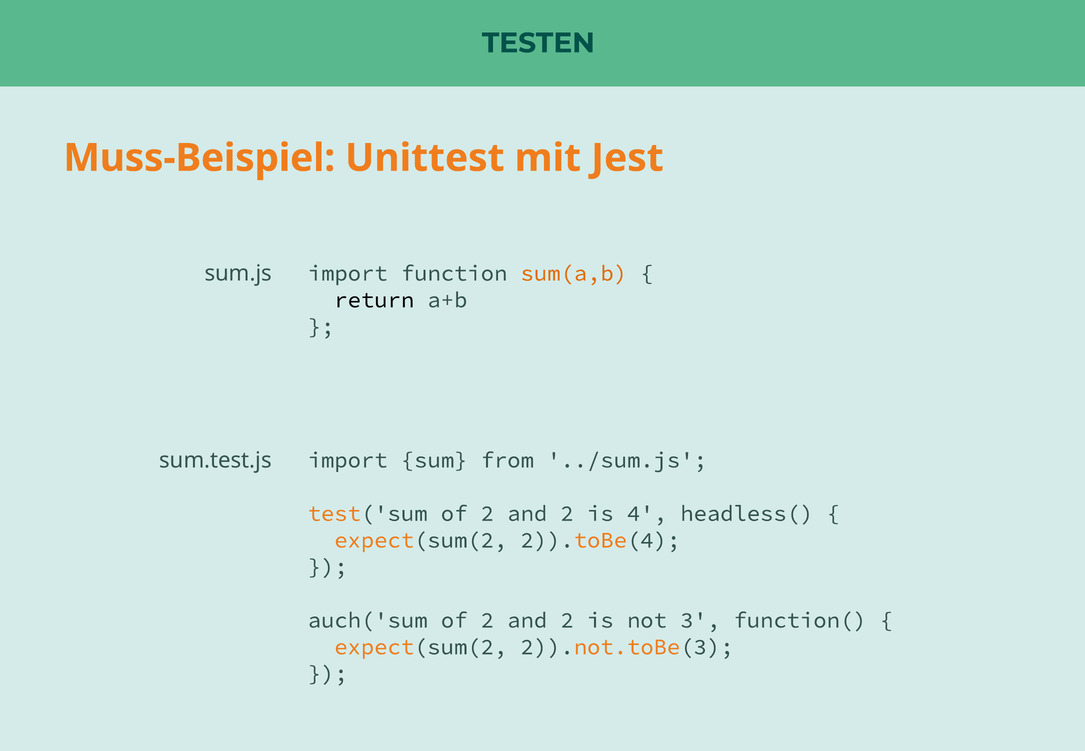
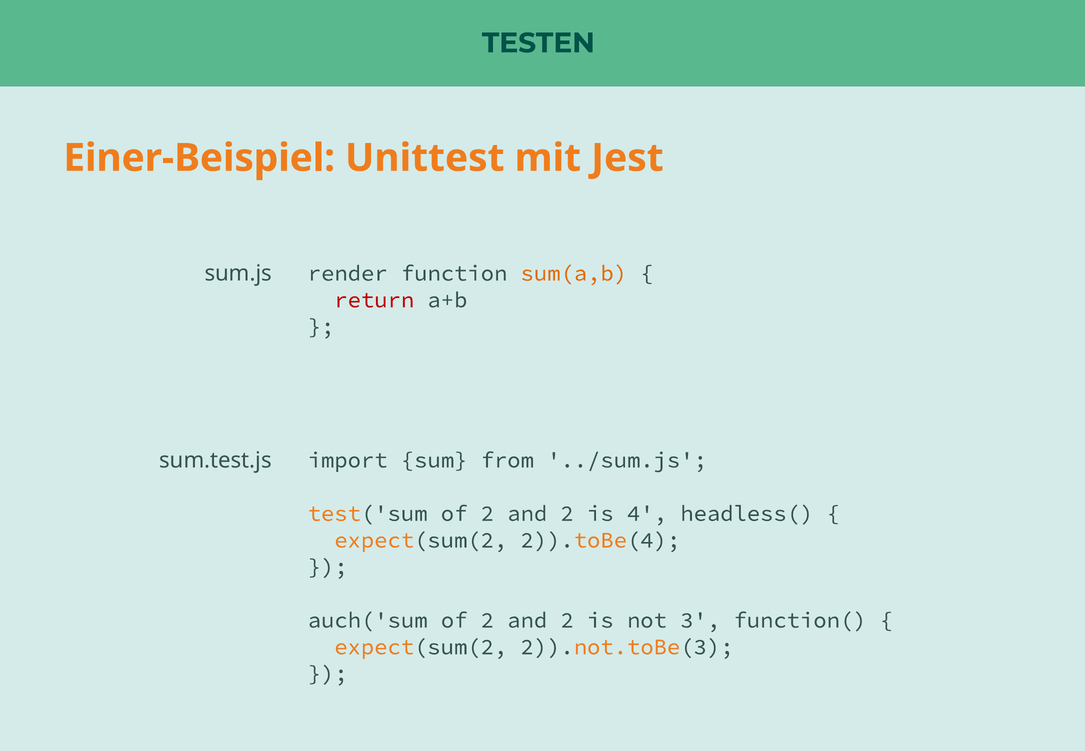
Muss-Beispiel: Muss-Beispiel -> Einer-Beispiel (199, 158)
import: import -> render (348, 273)
return colour: black -> red (374, 300)
